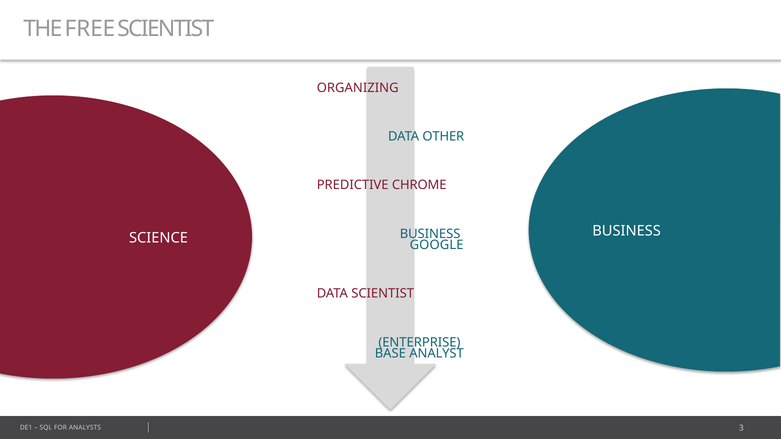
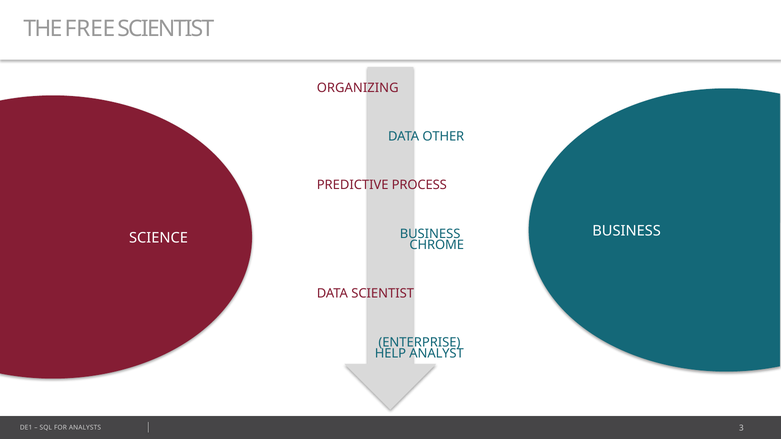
CHROME: CHROME -> PROCESS (419, 185)
GOOGLE: GOOGLE -> CHROME (437, 245)
BASE: BASE -> HELP (390, 354)
